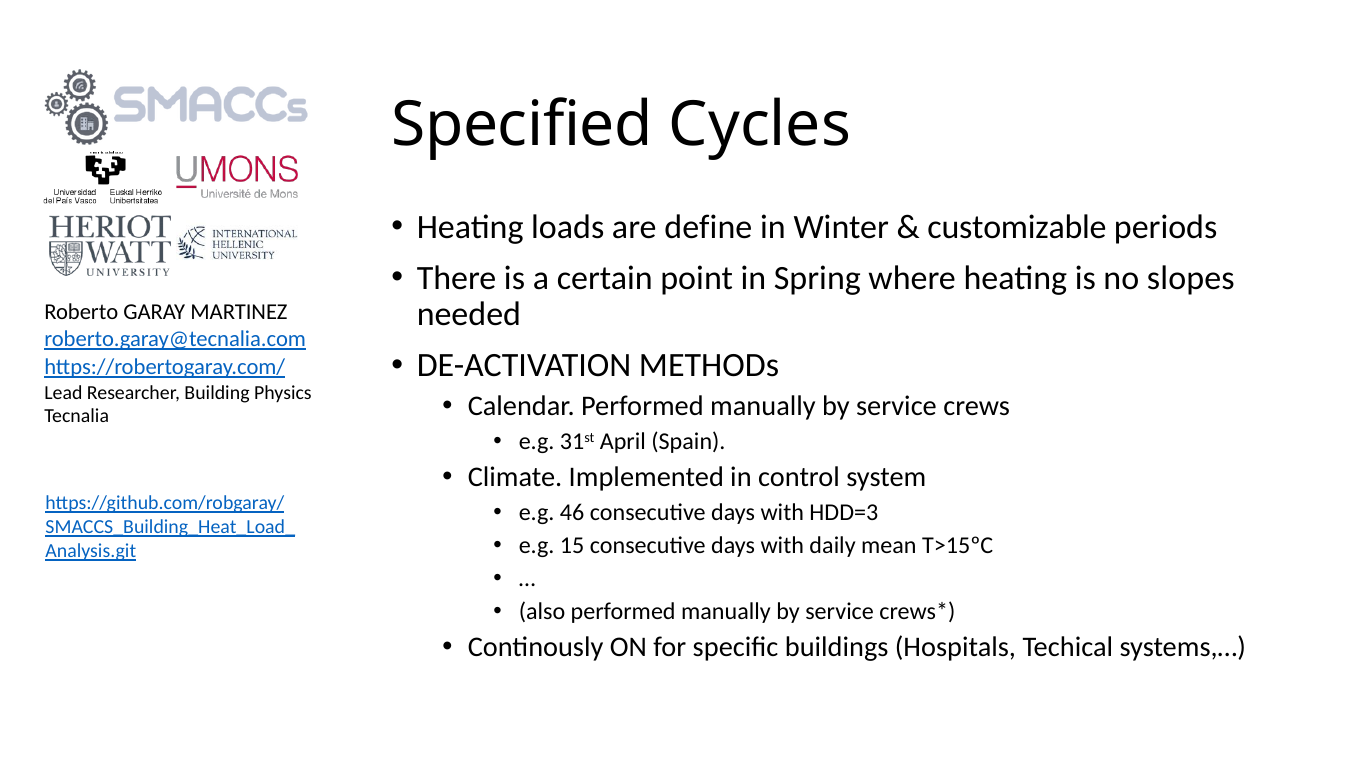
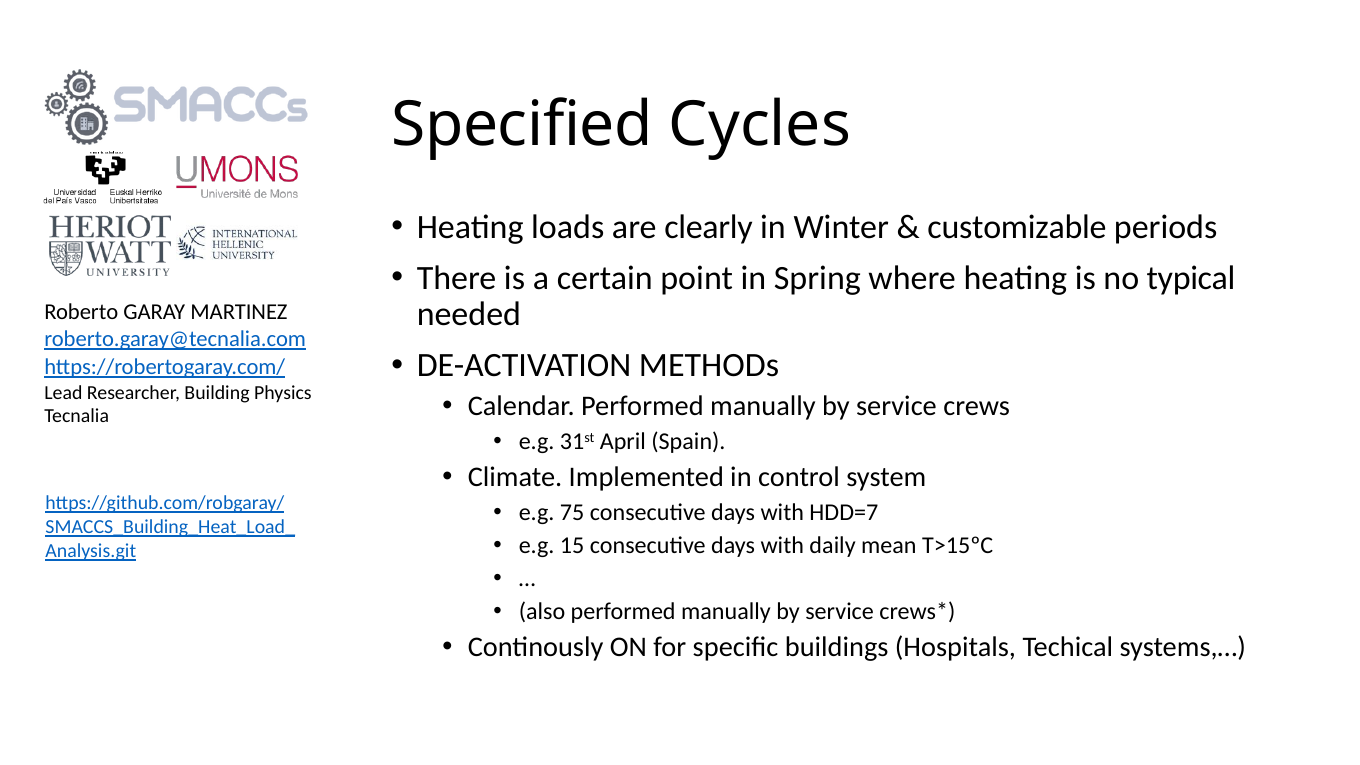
define: define -> clearly (709, 227)
slopes: slopes -> typical (1191, 278)
46: 46 -> 75 (572, 512)
HDD=3: HDD=3 -> HDD=7 (844, 512)
